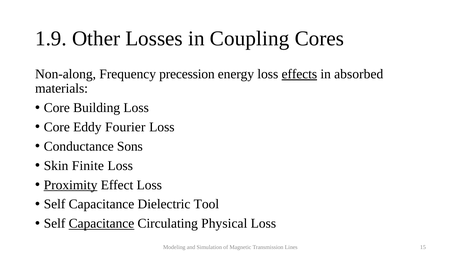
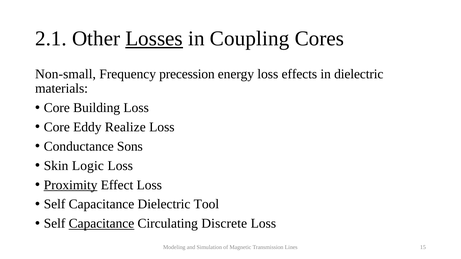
1.9: 1.9 -> 2.1 (51, 39)
Losses underline: none -> present (154, 39)
Non-along: Non-along -> Non-small (66, 74)
effects underline: present -> none (299, 74)
in absorbed: absorbed -> dielectric (359, 74)
Fourier: Fourier -> Realize (125, 127)
Finite: Finite -> Logic (88, 166)
Physical: Physical -> Discrete (224, 224)
